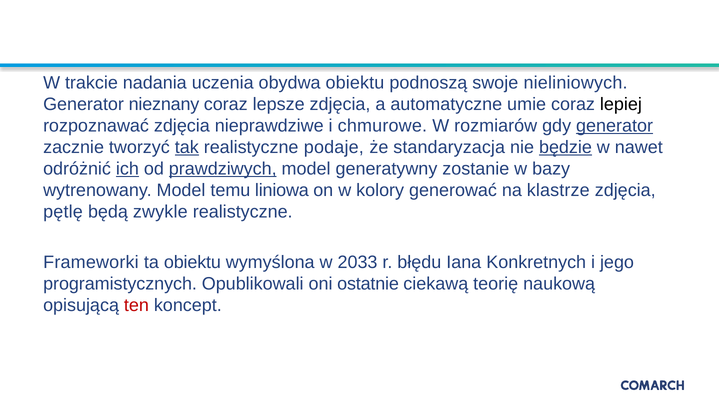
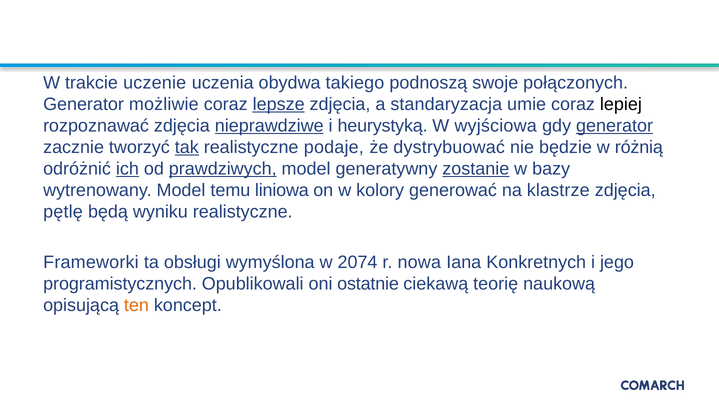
nadania: nadania -> uczenie (155, 83)
obydwa obiektu: obiektu -> takiego (355, 83)
nieliniowych: nieliniowych -> połączonych (576, 83)
nieznany: nieznany -> możliwie (164, 104)
lepsze underline: none -> present (279, 104)
automatyczne: automatyczne -> standaryzacja (446, 104)
nieprawdziwe underline: none -> present (269, 126)
chmurowe: chmurowe -> heurystyką (383, 126)
rozmiarów: rozmiarów -> wyjściowa (496, 126)
standaryzacja: standaryzacja -> dystrybuować (449, 147)
będzie underline: present -> none (565, 147)
nawet: nawet -> różnią (639, 147)
zostanie underline: none -> present (476, 169)
zwykle: zwykle -> wyniku (160, 212)
ta obiektu: obiektu -> obsługi (192, 263)
2033: 2033 -> 2074 (358, 263)
błędu: błędu -> nowa (419, 263)
ten colour: red -> orange (136, 306)
